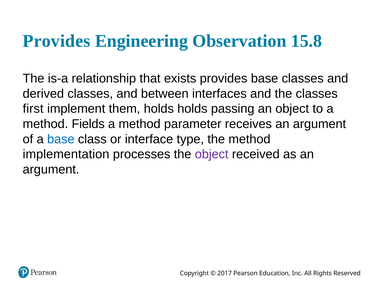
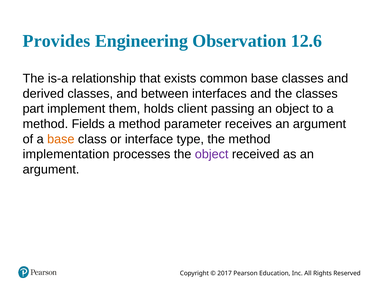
15.8: 15.8 -> 12.6 (306, 41)
exists provides: provides -> common (224, 78)
first: first -> part (33, 109)
holds holds: holds -> client (192, 109)
base colour: blue -> orange (61, 139)
